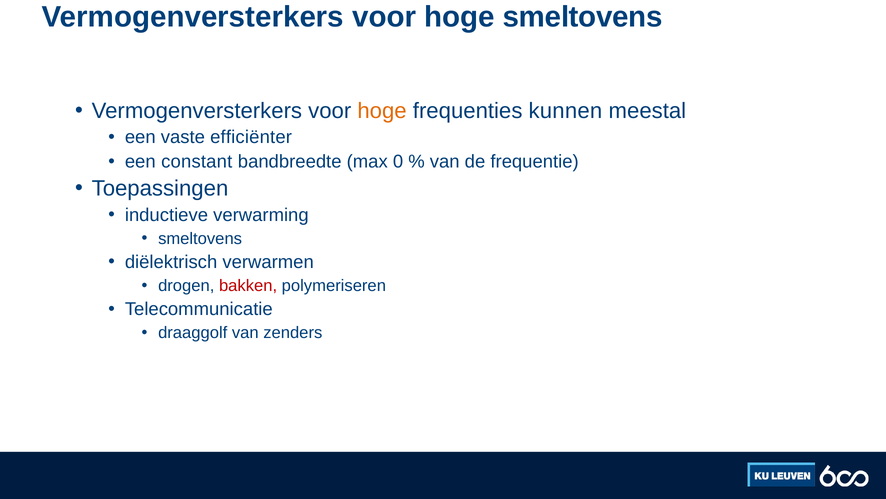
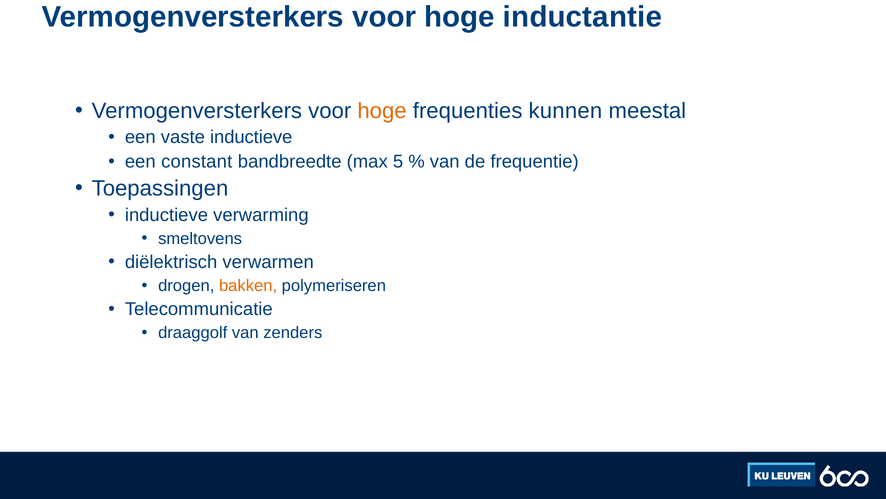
hoge smeltovens: smeltovens -> inductantie (582, 17)
vaste efficiënter: efficiënter -> inductieve (251, 137)
0: 0 -> 5 (398, 162)
bakken colour: red -> orange (248, 285)
